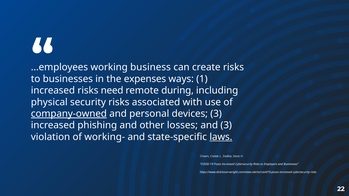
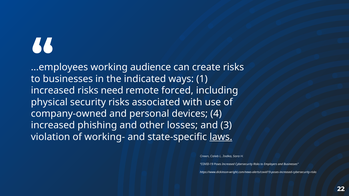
business: business -> audience (151, 67)
expenses: expenses -> indicated (145, 79)
during: during -> forced (177, 91)
company-owned underline: present -> none (69, 114)
devices 3: 3 -> 4 (216, 114)
